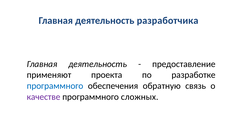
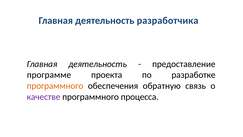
применяют: применяют -> программе (49, 75)
программного colour: blue -> orange (55, 86)
сложных: сложных -> процесса (140, 97)
